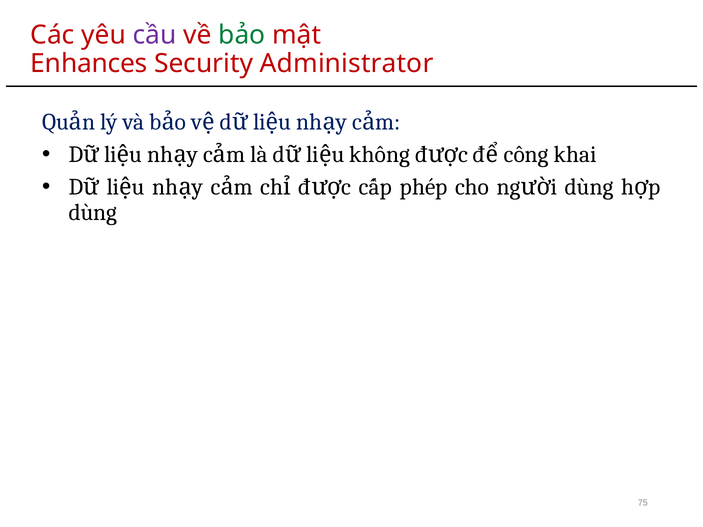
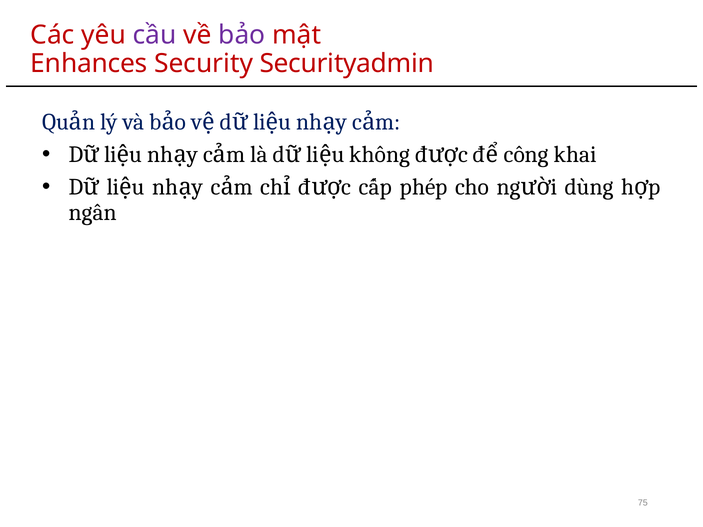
bảo colour: green -> purple (242, 35)
Administrator: Administrator -> Securityadmin (347, 64)
dùng: dùng -> ngân (93, 213)
